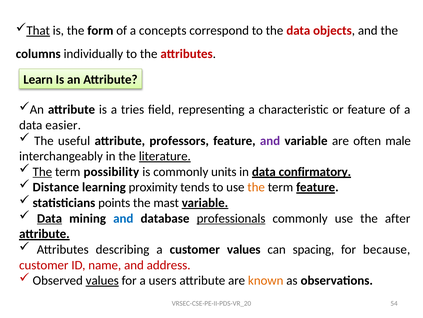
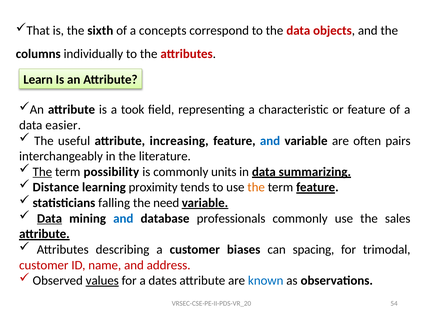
That underline: present -> none (38, 31)
form: form -> sixth (100, 31)
tries: tries -> took (133, 109)
professors: professors -> increasing (179, 140)
and colour: purple -> blue (270, 140)
male: male -> pairs (398, 140)
literature underline: present -> none (165, 156)
confirmatory: confirmatory -> summarizing (315, 171)
points: points -> falling (114, 202)
mast: mast -> need (166, 202)
professionals underline: present -> none (231, 218)
after: after -> sales (398, 218)
customer values: values -> biases (244, 249)
because: because -> trimodal (387, 249)
users: users -> dates (163, 280)
known colour: orange -> blue (266, 280)
